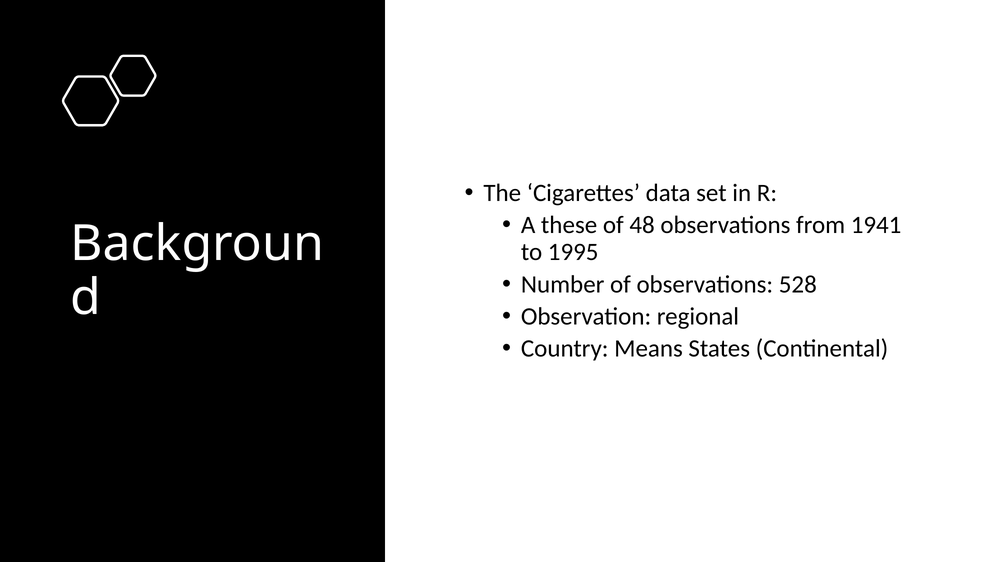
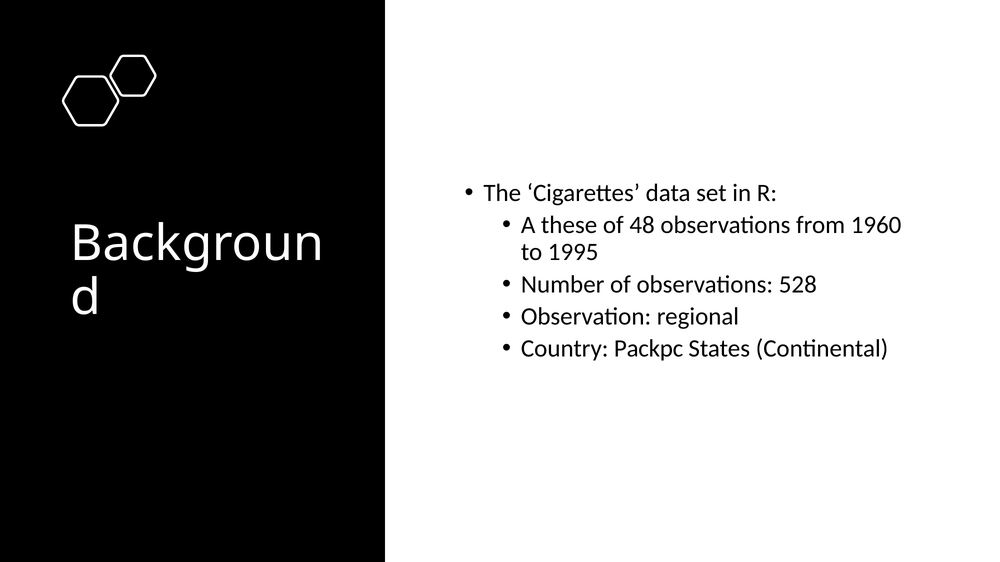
1941: 1941 -> 1960 (876, 225)
Means: Means -> Packpc (649, 349)
